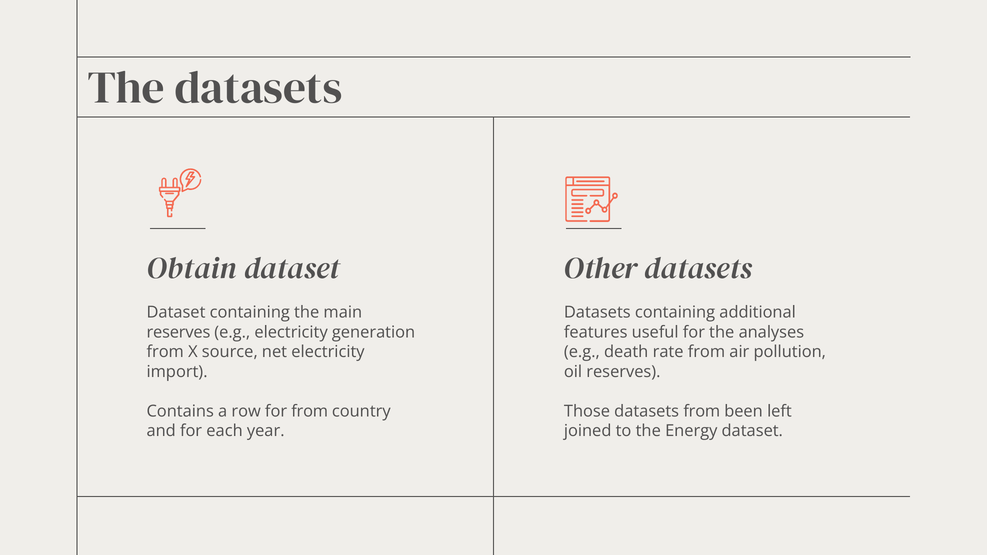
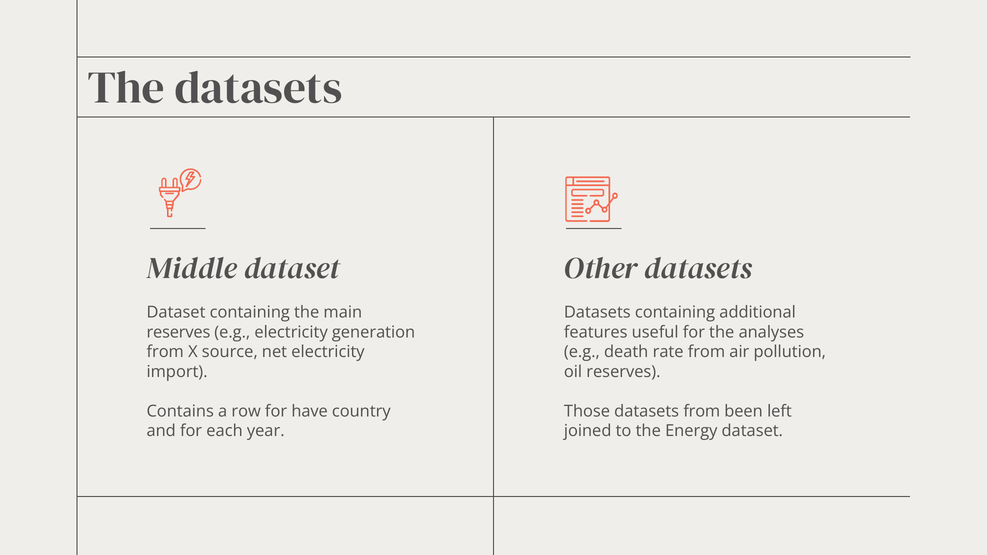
Obtain: Obtain -> Middle (192, 268)
for from: from -> have (310, 411)
